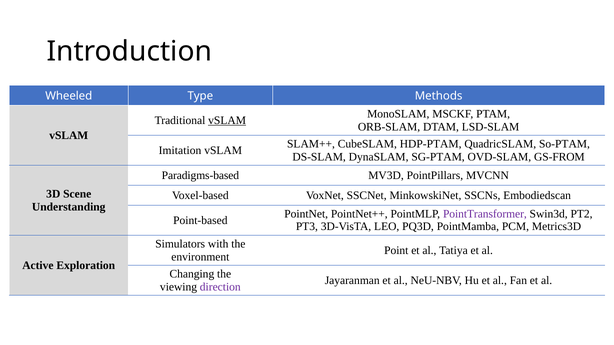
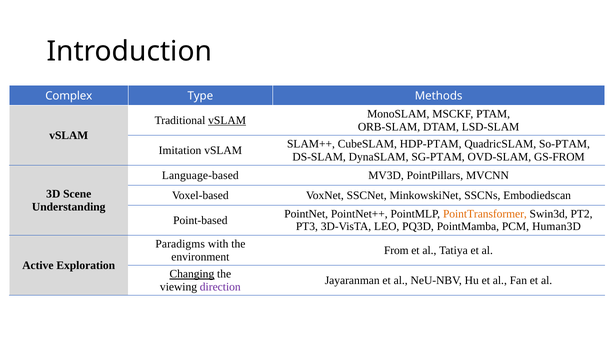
Wheeled: Wheeled -> Complex (69, 96)
Paradigms-based: Paradigms-based -> Language-based (200, 176)
PointTransformer colour: purple -> orange (485, 214)
Metrics3D: Metrics3D -> Human3D (557, 227)
Simulators: Simulators -> Paradigms (180, 244)
Point: Point -> From (396, 251)
Changing underline: none -> present (192, 274)
